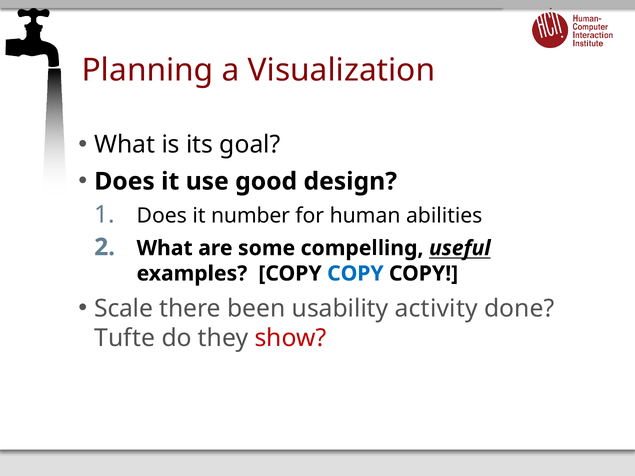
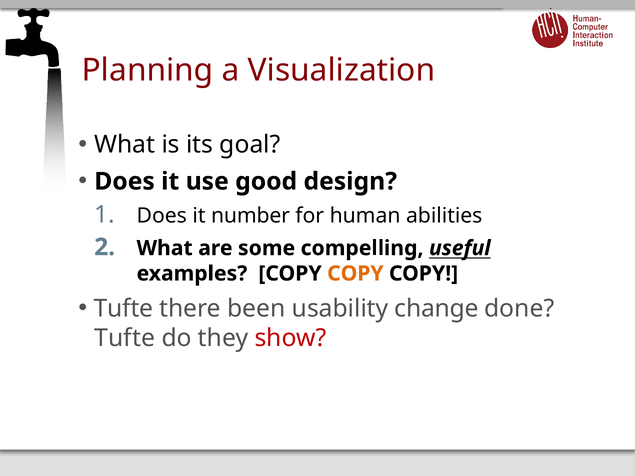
COPY colour: blue -> orange (355, 274)
Scale: Scale -> Tufte (124, 309)
activity: activity -> change (436, 309)
